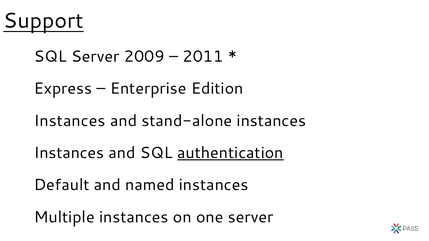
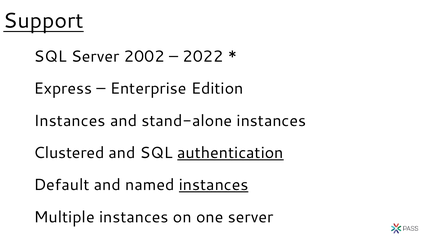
2009: 2009 -> 2002 (144, 57)
2011: 2011 -> 2022 (203, 57)
Instances: Instances -> Clustered (69, 153)
instances underline: none -> present (214, 185)
